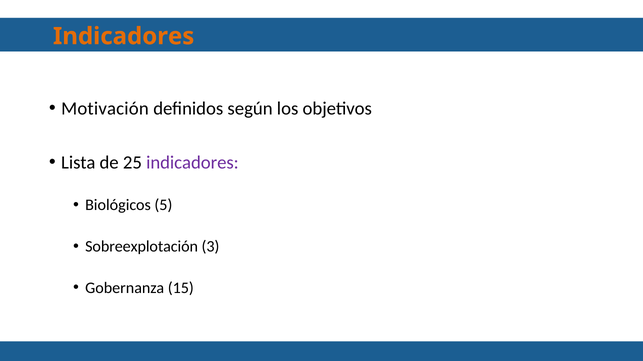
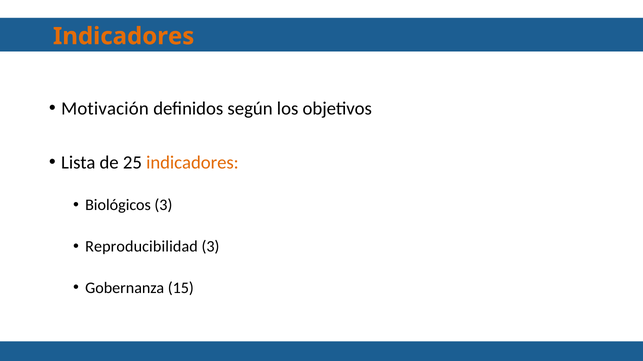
indicadores colour: purple -> orange (192, 163)
Biológicos 5: 5 -> 3 (163, 205)
Sobreexplotación: Sobreexplotación -> Reproducibilidad (141, 247)
